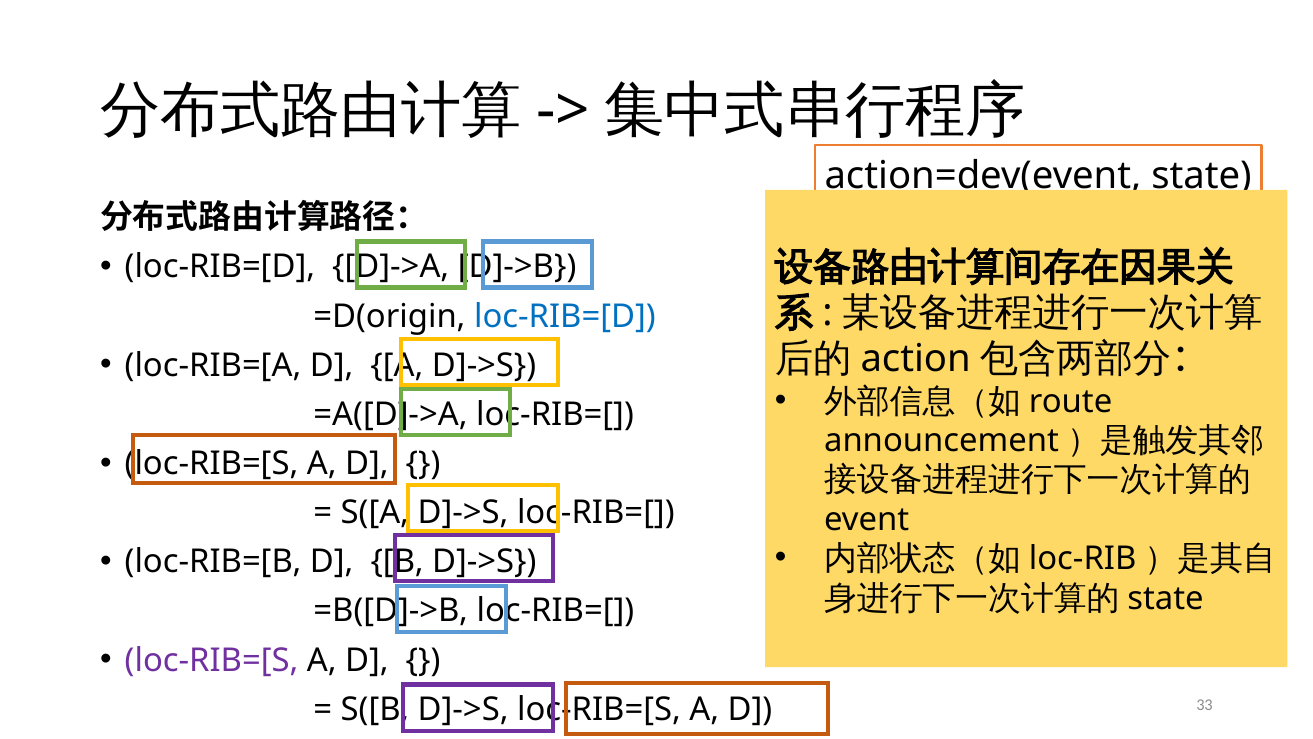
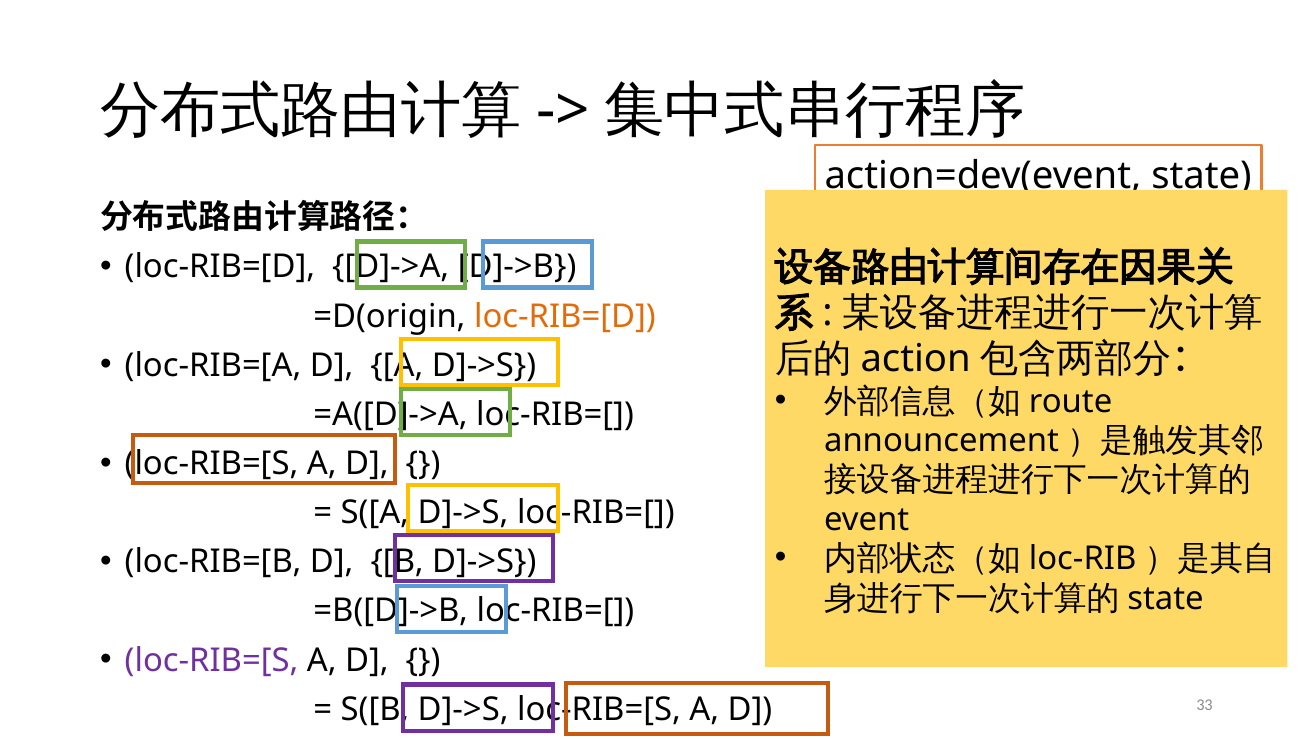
loc-RIB=[D colour: blue -> orange (565, 316)
